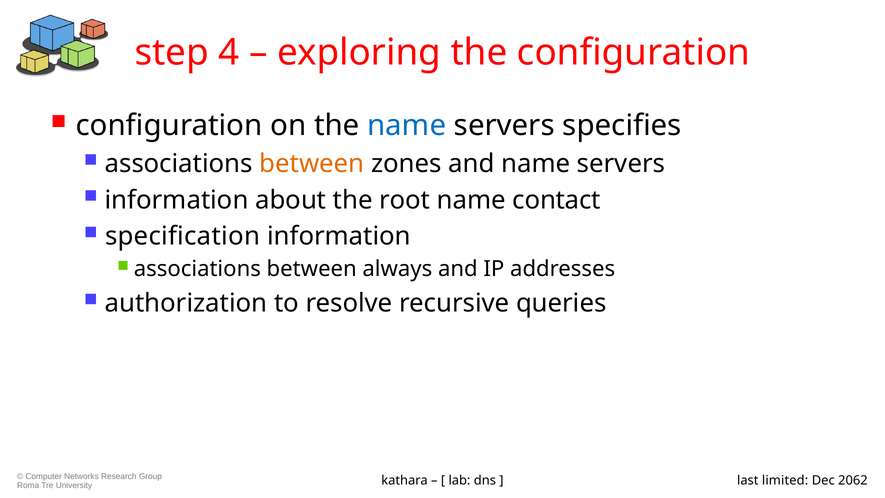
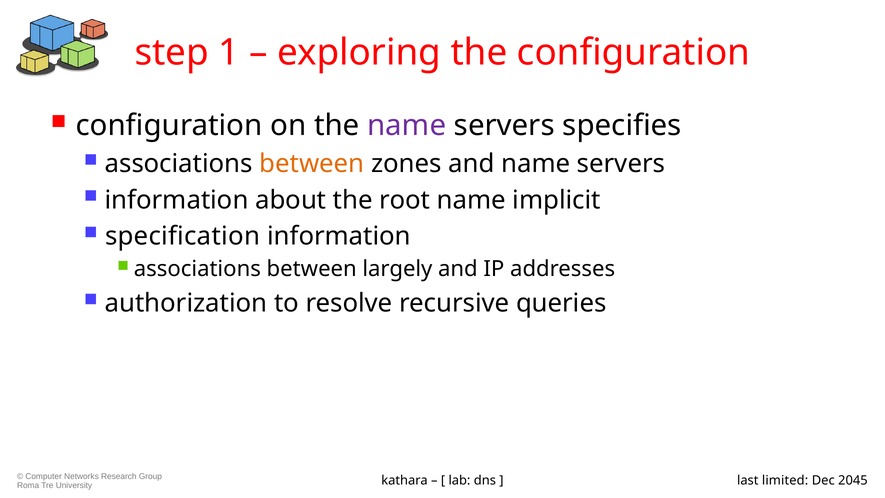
4: 4 -> 1 (229, 53)
name colour: blue -> purple (407, 126)
contact: contact -> implicit (557, 200)
always: always -> largely (397, 269)
2062: 2062 -> 2045 (853, 480)
